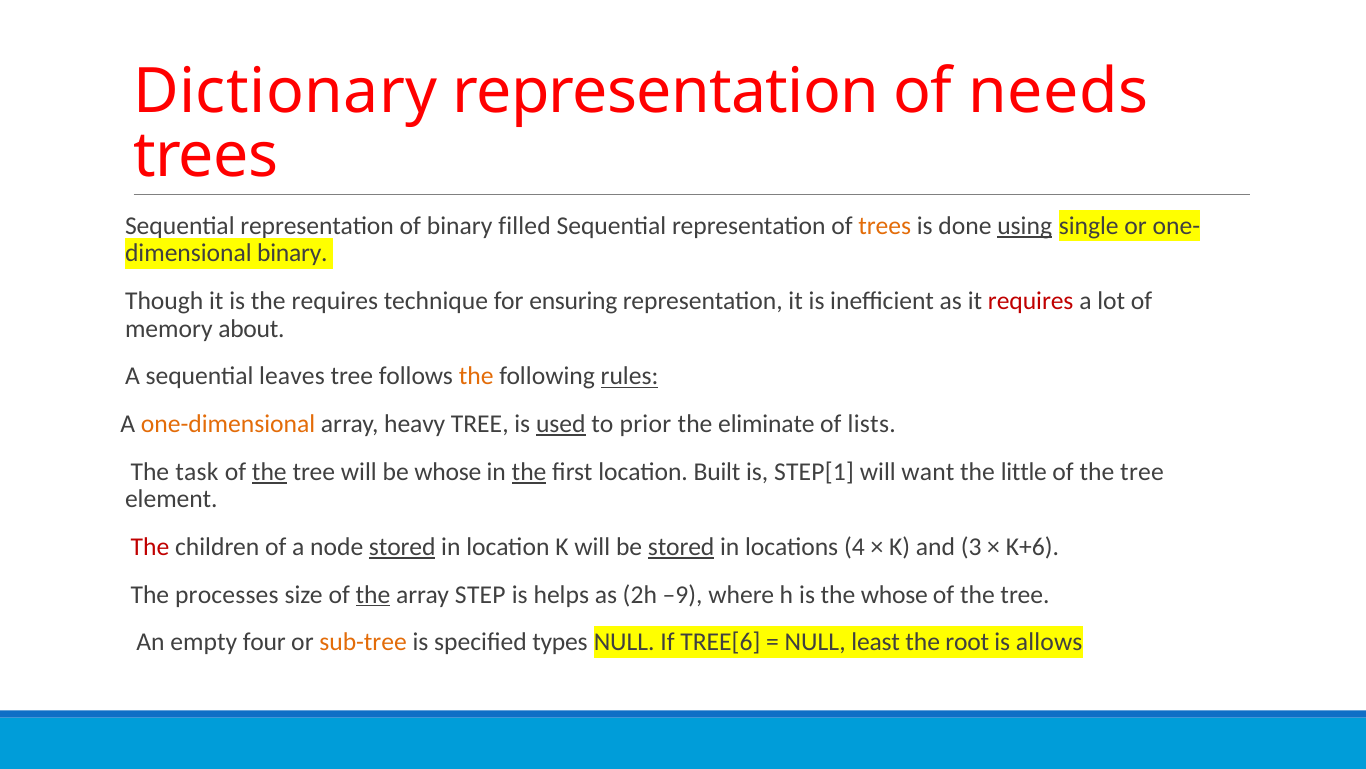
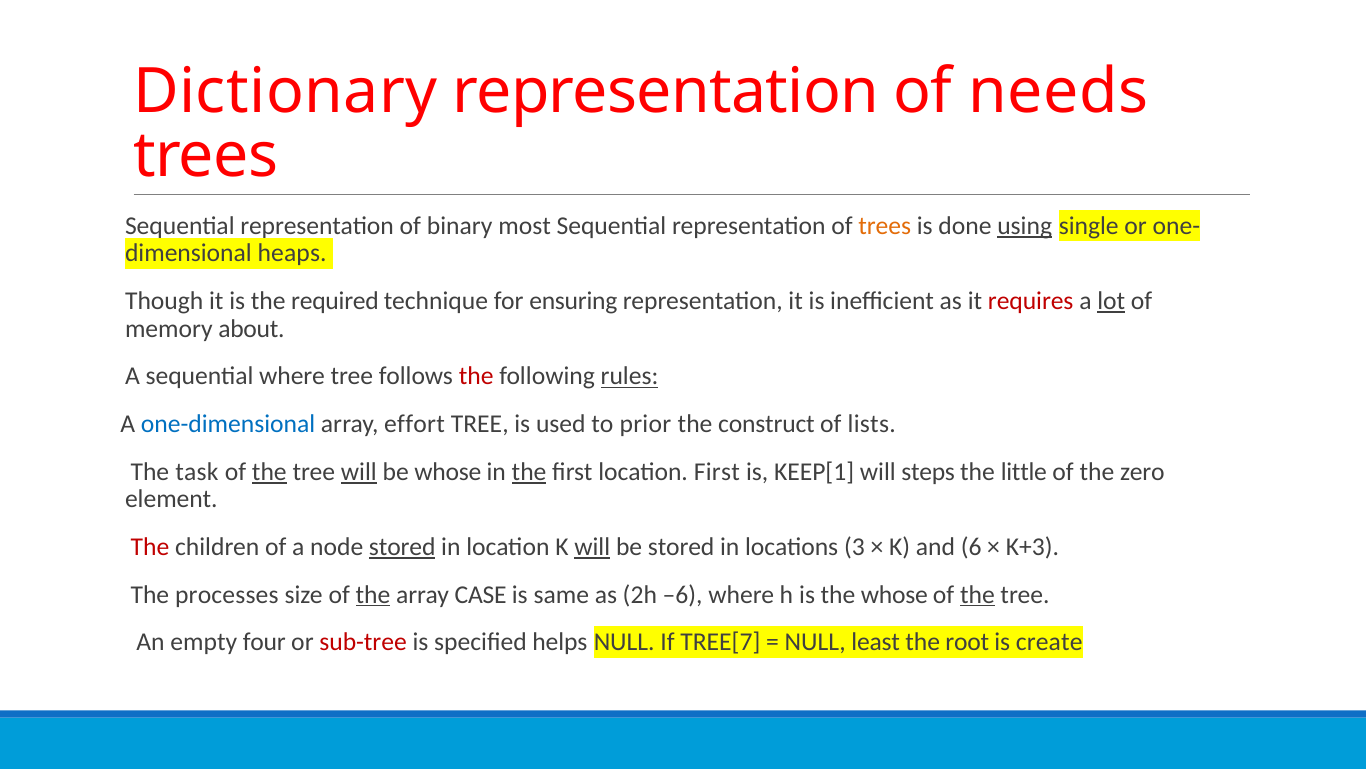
filled: filled -> most (525, 226)
binary: binary -> heaps (292, 253)
the requires: requires -> required (335, 301)
lot underline: none -> present (1111, 301)
sequential leaves: leaves -> where (292, 376)
the colour: orange -> red (476, 376)
one-dimensional colour: orange -> blue (228, 424)
heavy: heavy -> effort (415, 424)
used underline: present -> none (561, 424)
eliminate: eliminate -> construct (766, 424)
will underline: none -> present (359, 471)
location Built: Built -> First (717, 471)
STEP[1: STEP[1 -> KEEP[1 (814, 471)
want: want -> steps (928, 471)
tree: tree -> zero (1142, 471)
will underline: none -> present (592, 547)
stored underline: present -> none (681, 547)
4: 4 -> 3 (854, 547)
3: 3 -> 6 (971, 547)
K+6: K+6 -> K+3 (1032, 547)
STEP: STEP -> CASE (481, 594)
helps: helps -> same (561, 594)
–9: –9 -> –6 (683, 594)
the underline: none -> present (977, 594)
sub-tree colour: orange -> red (363, 642)
types: types -> helps (560, 642)
TREE[6: TREE[6 -> TREE[7 (720, 642)
allows: allows -> create (1049, 642)
